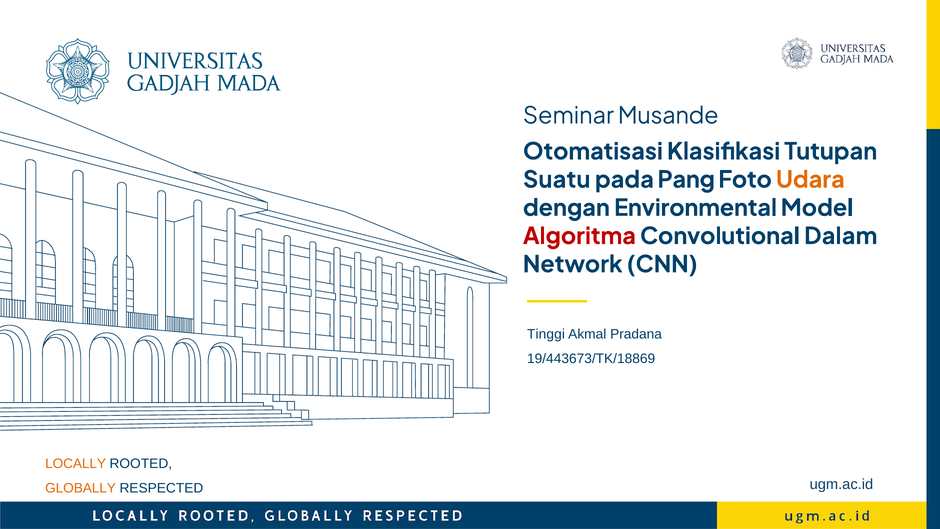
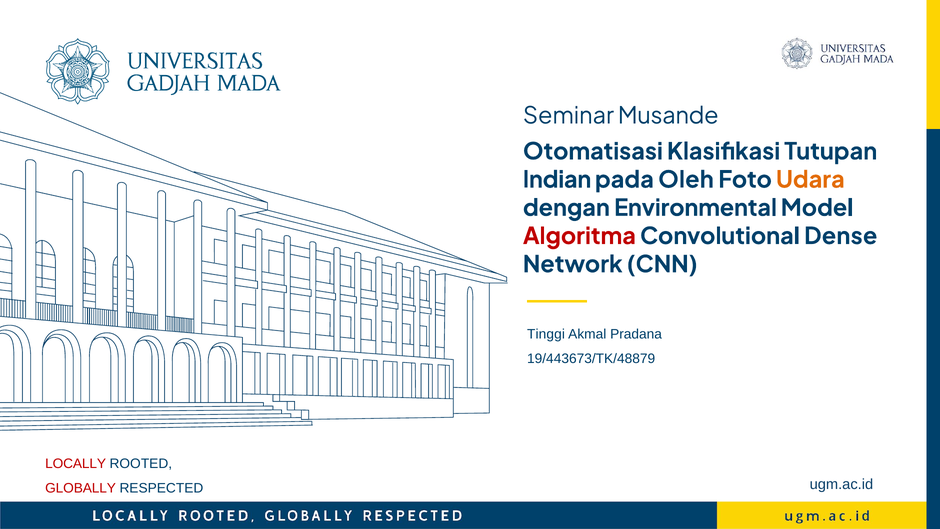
Suatu: Suatu -> Indian (557, 180)
Pang: Pang -> Oleh (686, 180)
Dalam: Dalam -> Dense (841, 236)
19/443673/TK/18869: 19/443673/TK/18869 -> 19/443673/TK/48879 (591, 359)
LOCALLY colour: orange -> red (76, 463)
GLOBALLY colour: orange -> red (81, 488)
